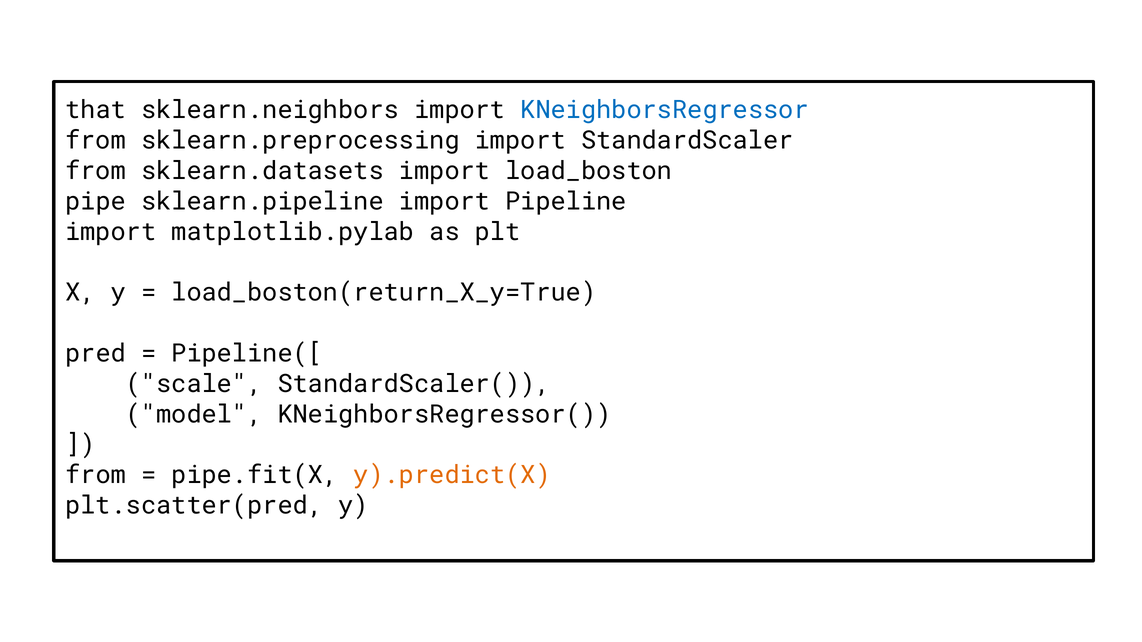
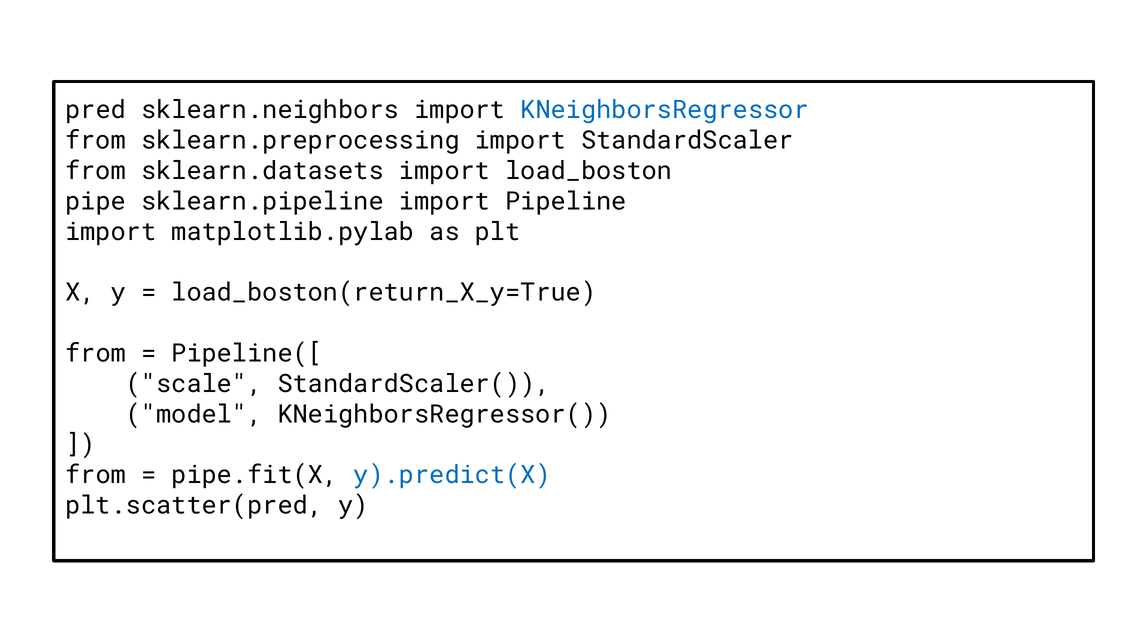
that: that -> pred (96, 110)
pred: pred -> from (96, 354)
y).predict(X colour: orange -> blue (452, 475)
